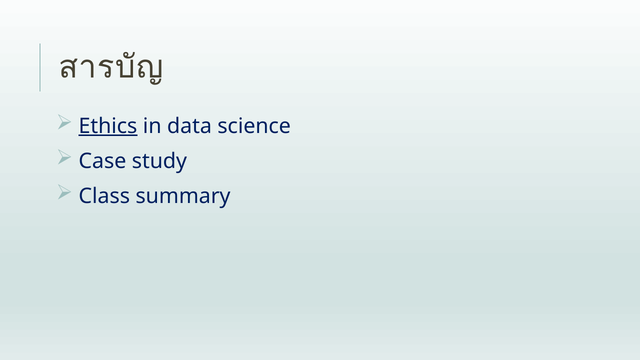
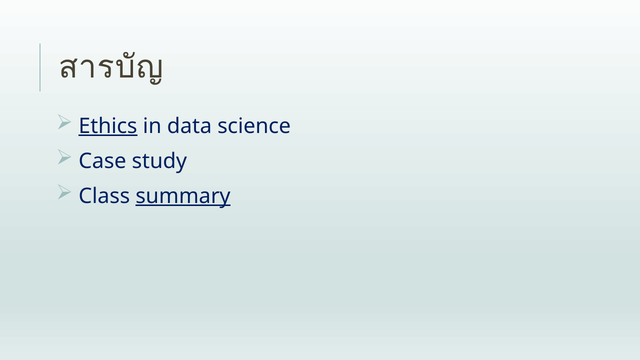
summary underline: none -> present (183, 196)
